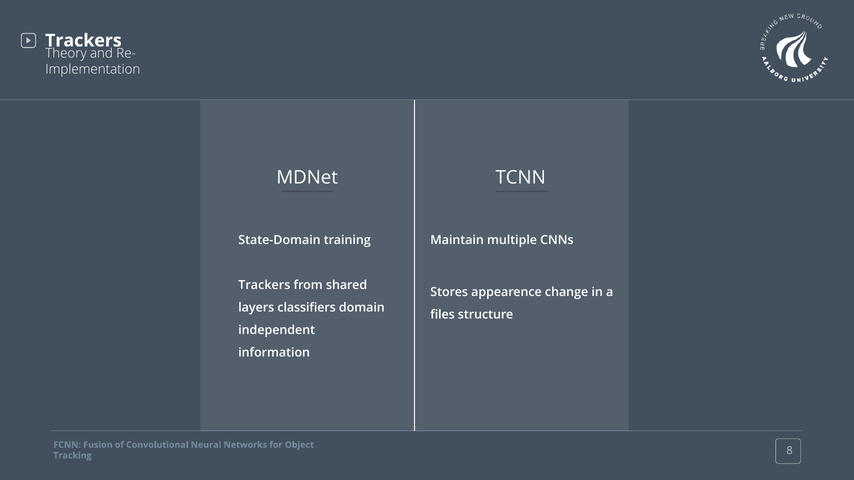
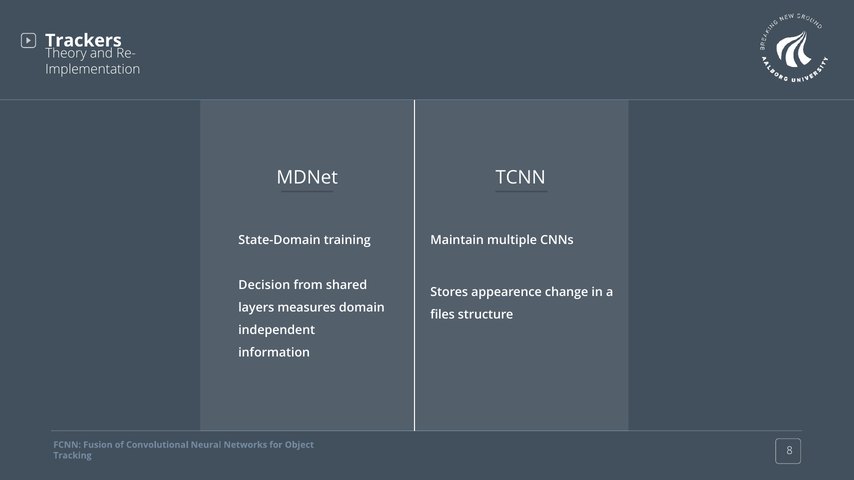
Trackers: Trackers -> Decision (264, 285)
classifiers: classifiers -> measures (307, 308)
